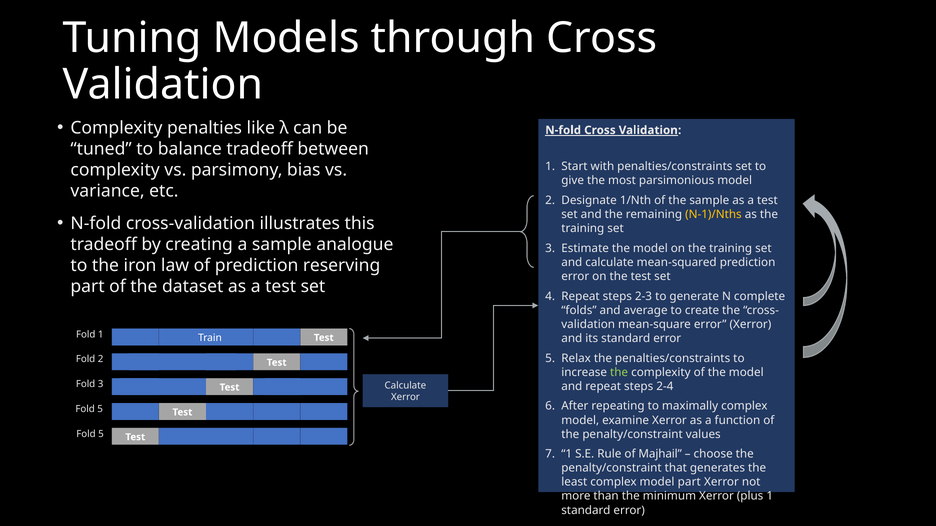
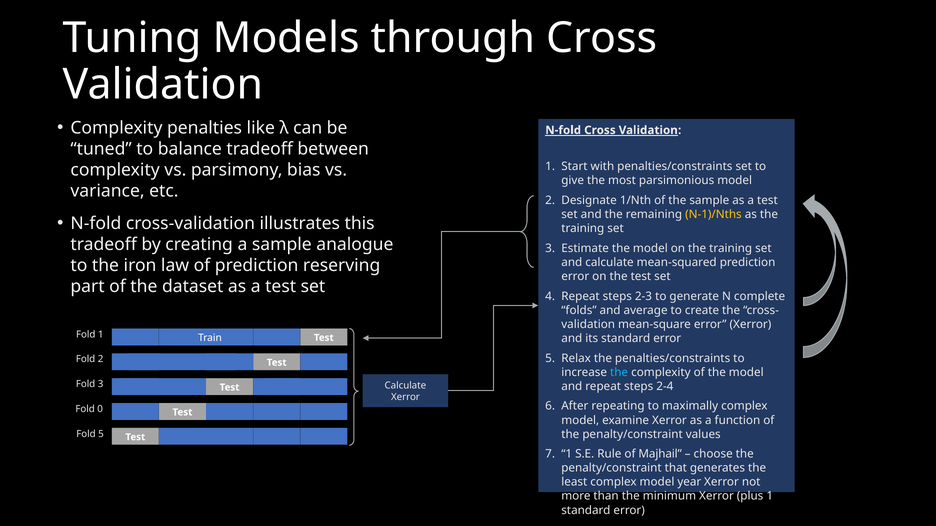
the colour: light green -> light blue (619, 373)
5: 5 -> 0 (100, 409)
model part: part -> year (689, 483)
